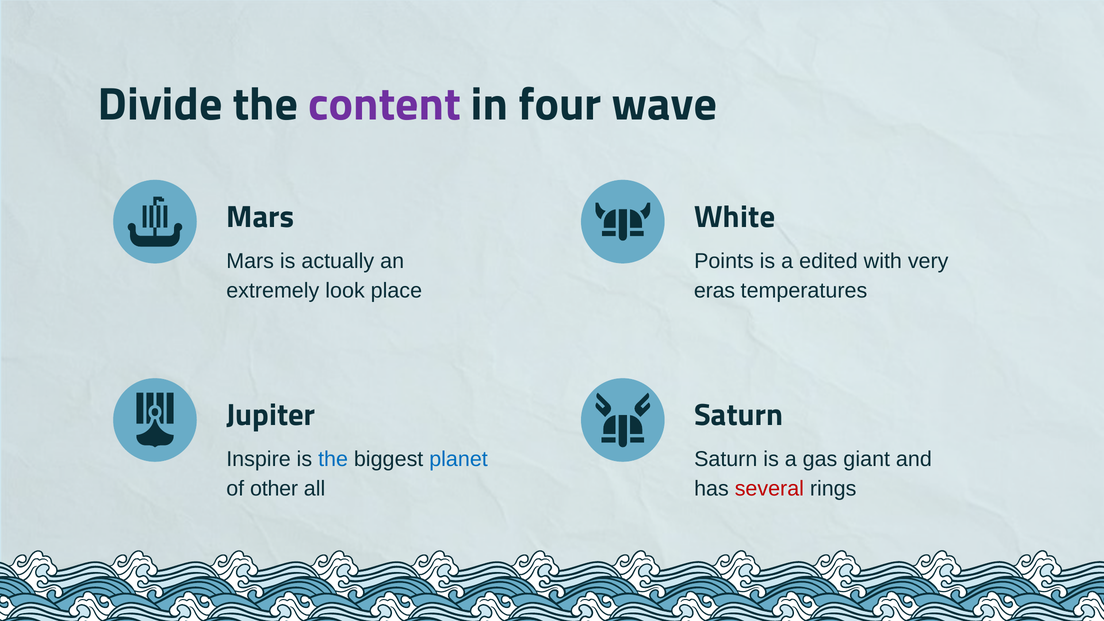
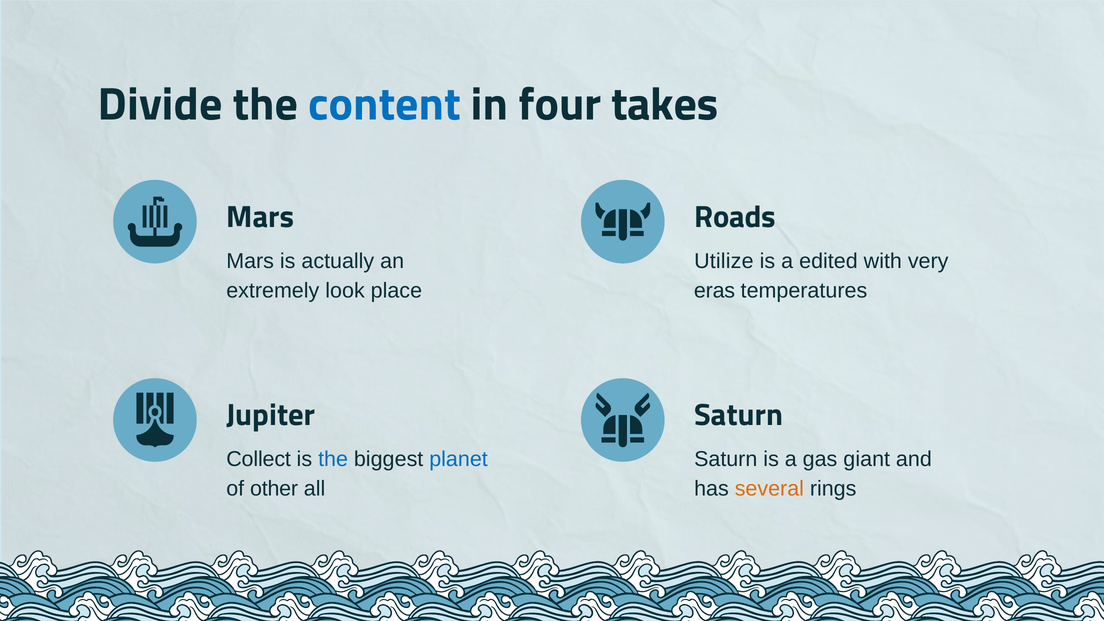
content colour: purple -> blue (385, 105)
wave: wave -> takes (665, 105)
White: White -> Roads (735, 217)
Points: Points -> Utilize (724, 261)
Inspire: Inspire -> Collect (259, 459)
several colour: red -> orange (769, 489)
